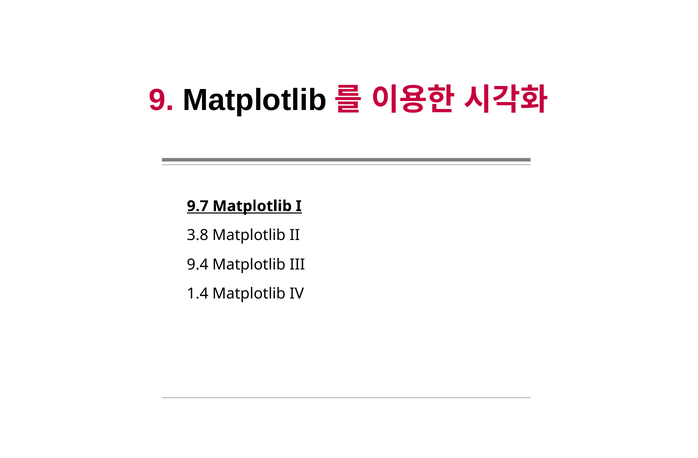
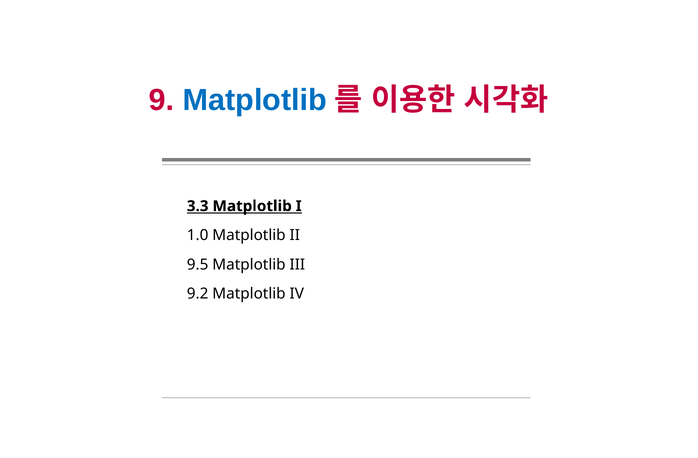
Matplotlib colour: black -> blue (255, 100)
9.7: 9.7 -> 3.3 (198, 206)
3.8: 3.8 -> 1.0 (198, 236)
9.4: 9.4 -> 9.5 (198, 265)
1.4: 1.4 -> 9.2 (198, 294)
